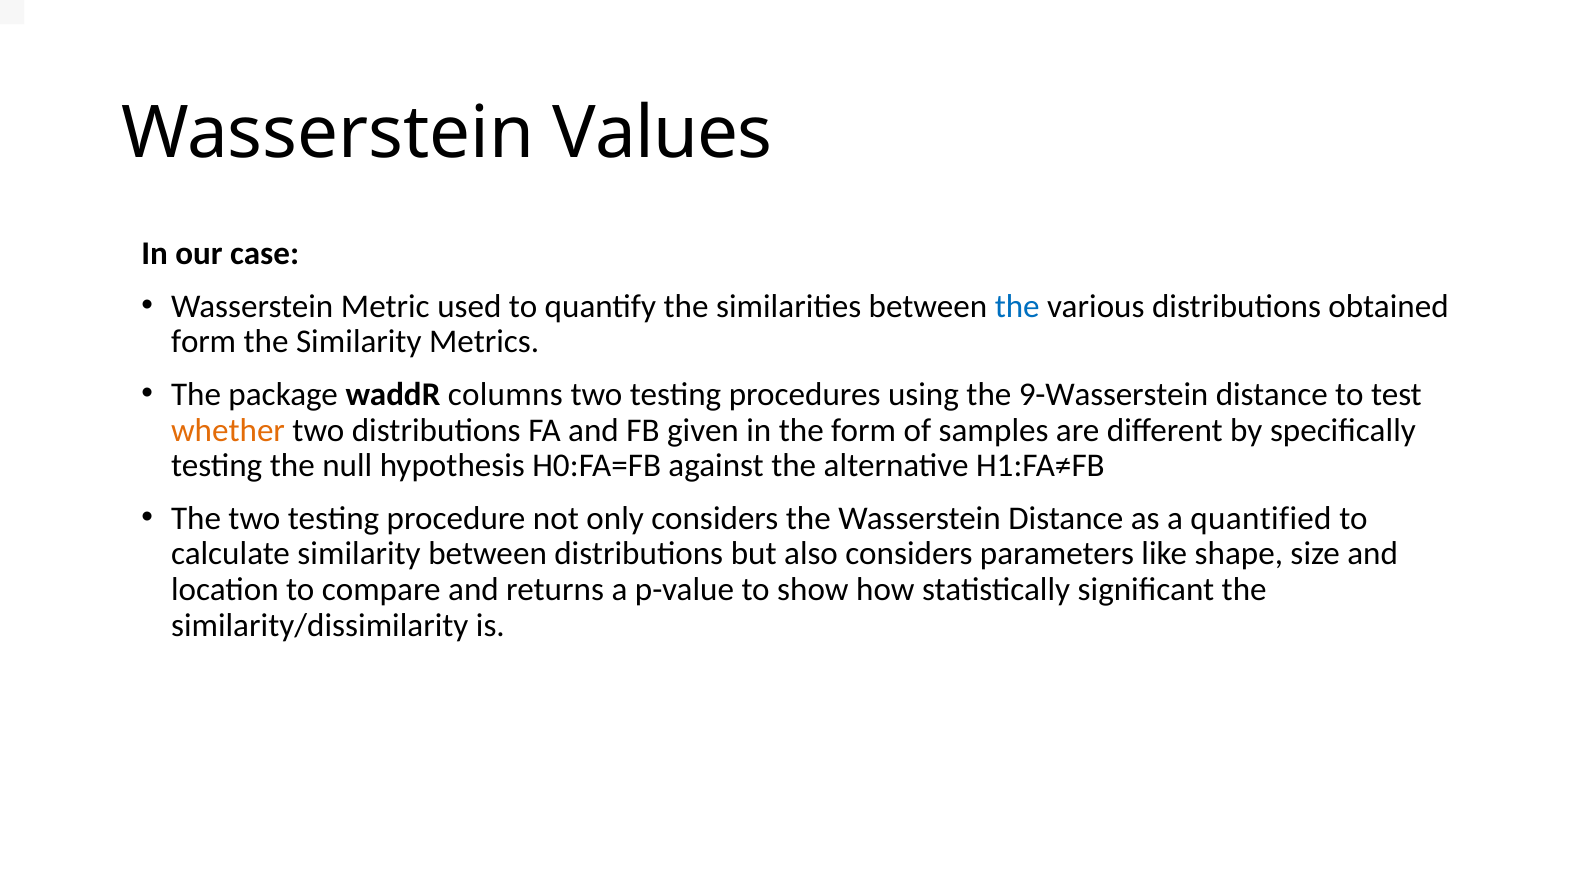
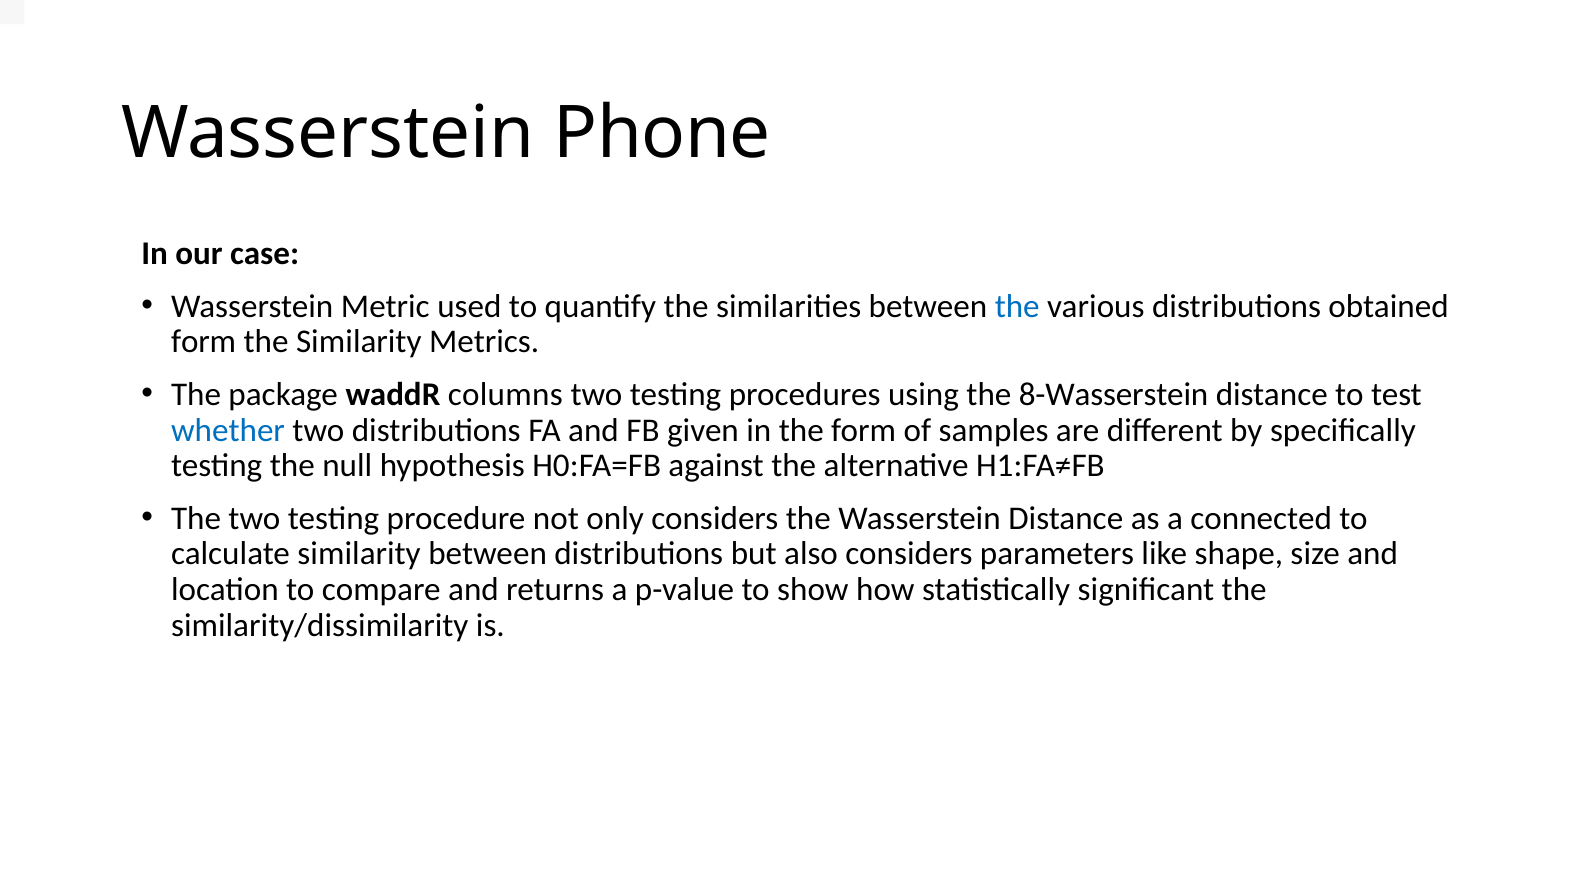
Values: Values -> Phone (662, 133)
9-Wasserstein: 9-Wasserstein -> 8-Wasserstein (1114, 394)
whether colour: orange -> blue (228, 430)
quantified: quantified -> connected (1261, 518)
